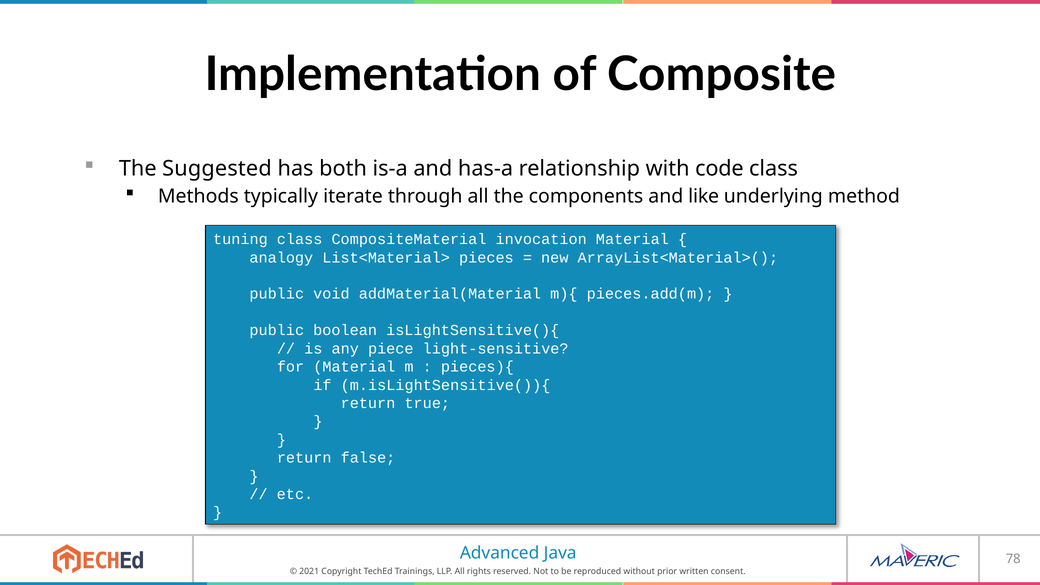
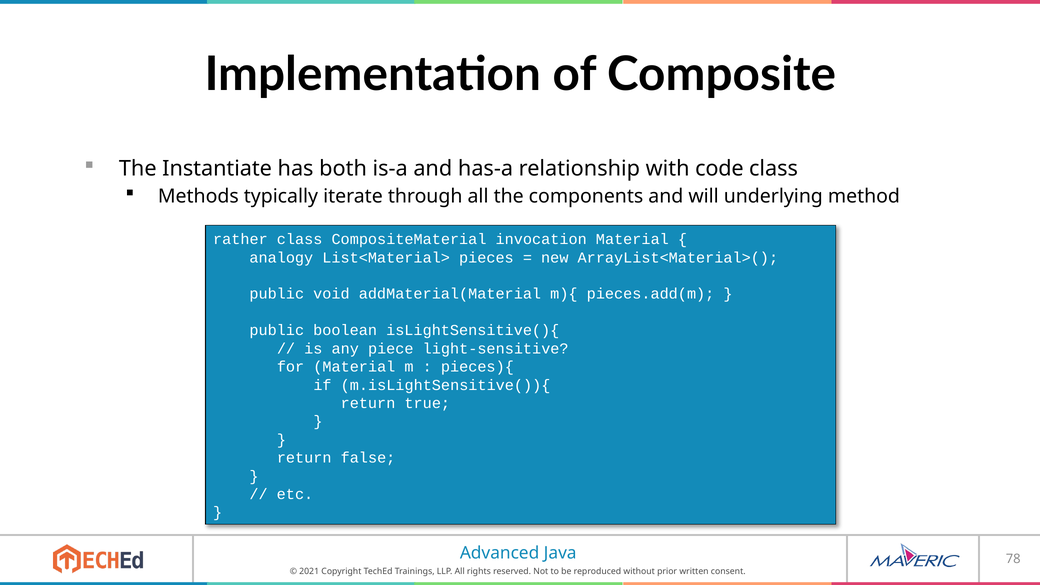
Suggested: Suggested -> Instantiate (217, 169)
like: like -> will (704, 196)
tuning: tuning -> rather (240, 239)
